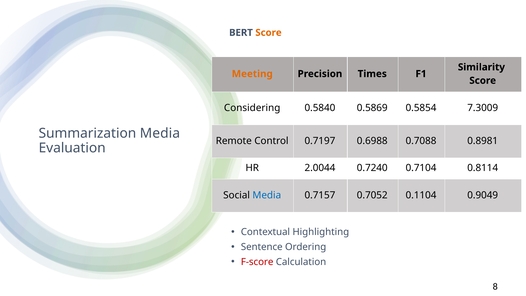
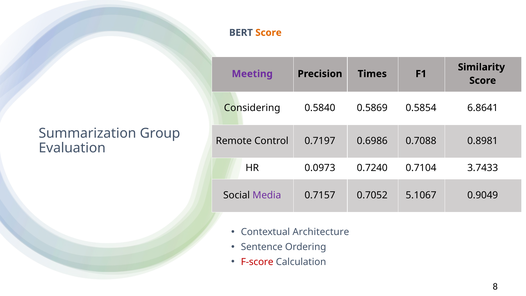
Meeting colour: orange -> purple (252, 74)
7.3009: 7.3009 -> 6.8641 (483, 108)
Summarization Media: Media -> Group (160, 133)
0.6988: 0.6988 -> 0.6986 (372, 141)
2.0044: 2.0044 -> 0.0973 (320, 168)
0.8114: 0.8114 -> 3.7433 (483, 168)
Media colour: blue -> purple (267, 195)
0.1104: 0.1104 -> 5.1067 (421, 195)
Highlighting: Highlighting -> Architecture (321, 232)
